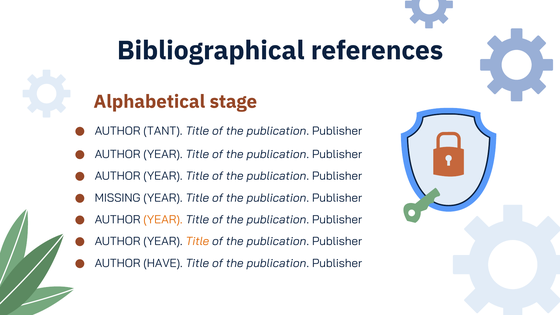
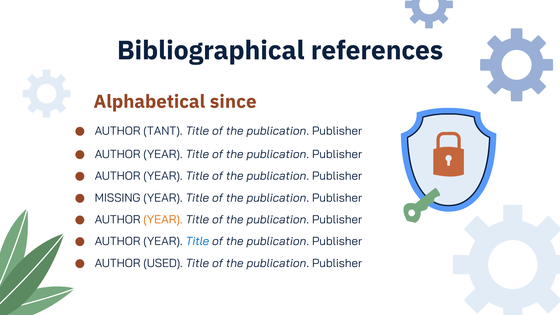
stage: stage -> since (233, 102)
Title colour: orange -> blue (197, 241)
HAVE: HAVE -> USED (163, 263)
